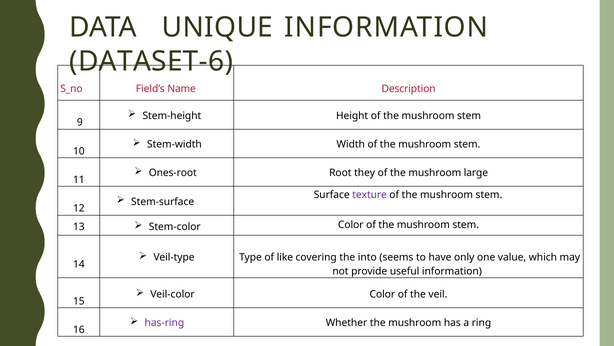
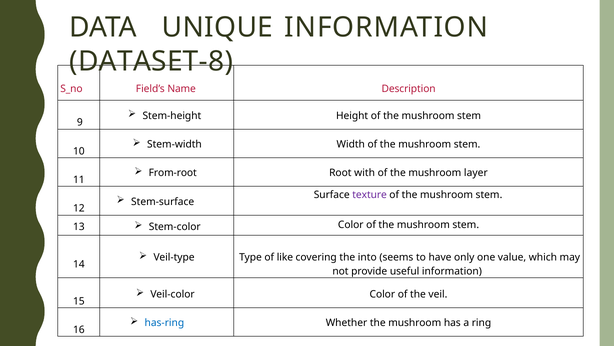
DATASET-6: DATASET-6 -> DATASET-8 (151, 61)
Ones-root: Ones-root -> From-root (173, 173)
they: they -> with (365, 173)
large: large -> layer (476, 173)
has-ring colour: purple -> blue (164, 322)
